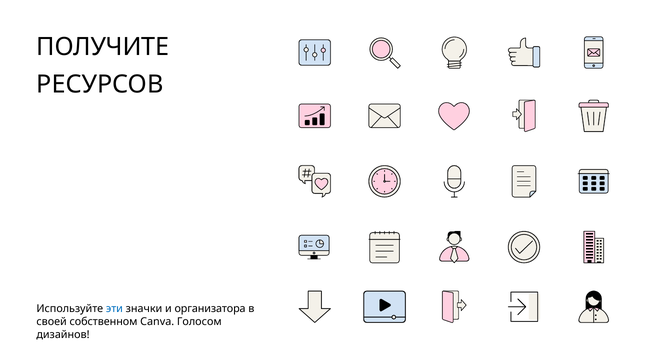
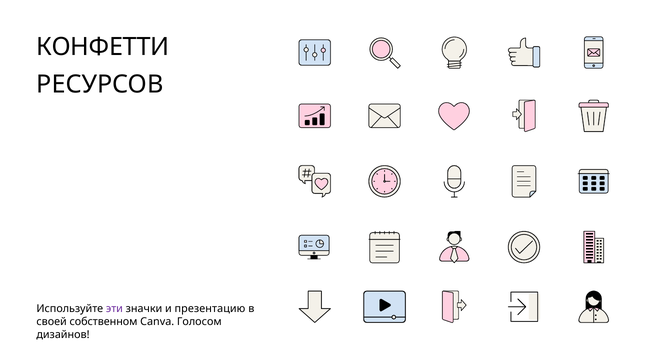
ПОЛУЧИТЕ: ПОЛУЧИТЕ -> КОНФЕТТИ (103, 47)
эти colour: blue -> purple (114, 309)
организатора: организатора -> презентацию (210, 309)
